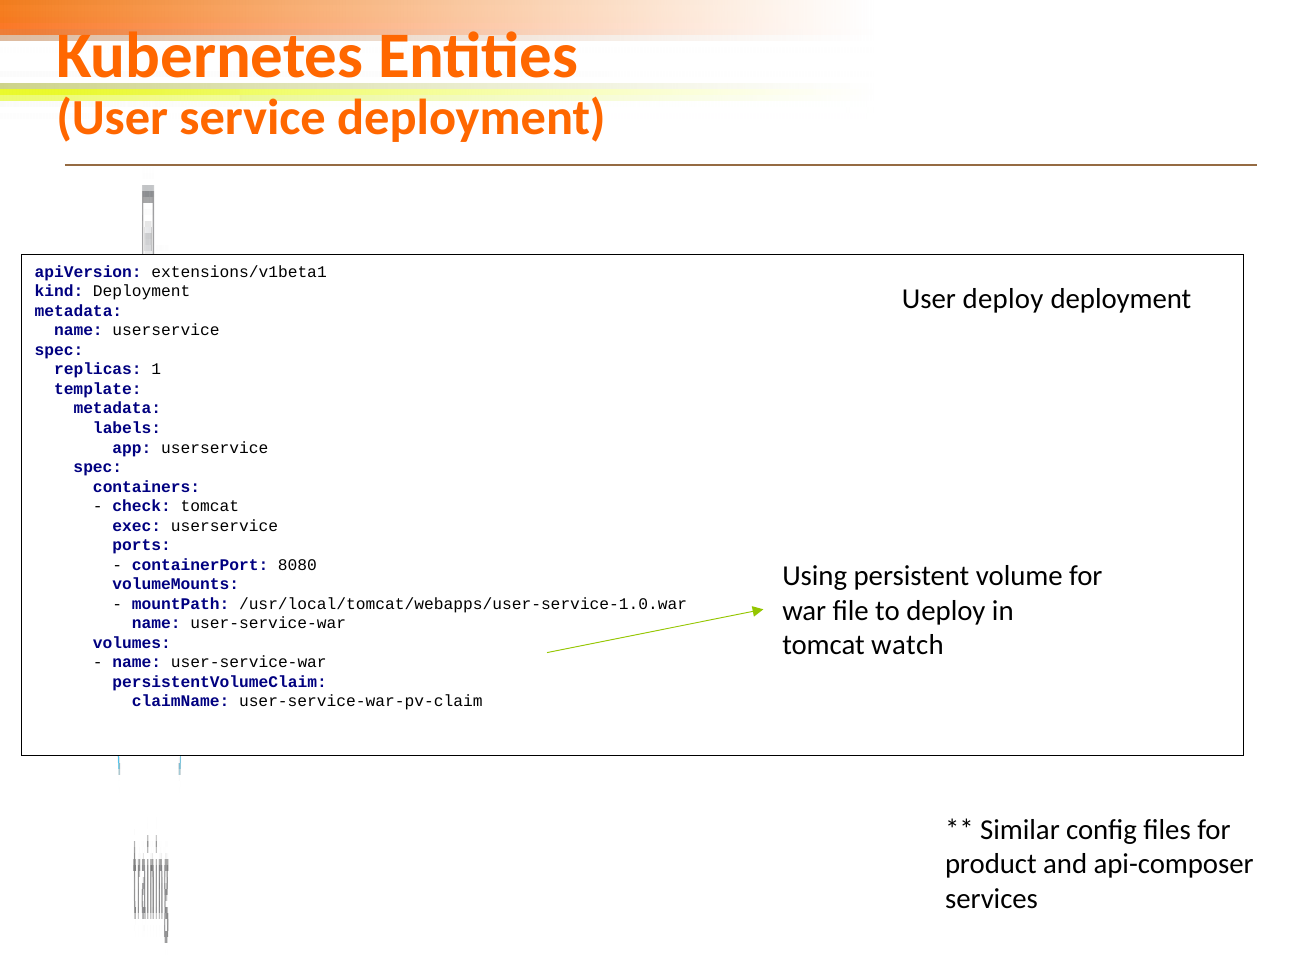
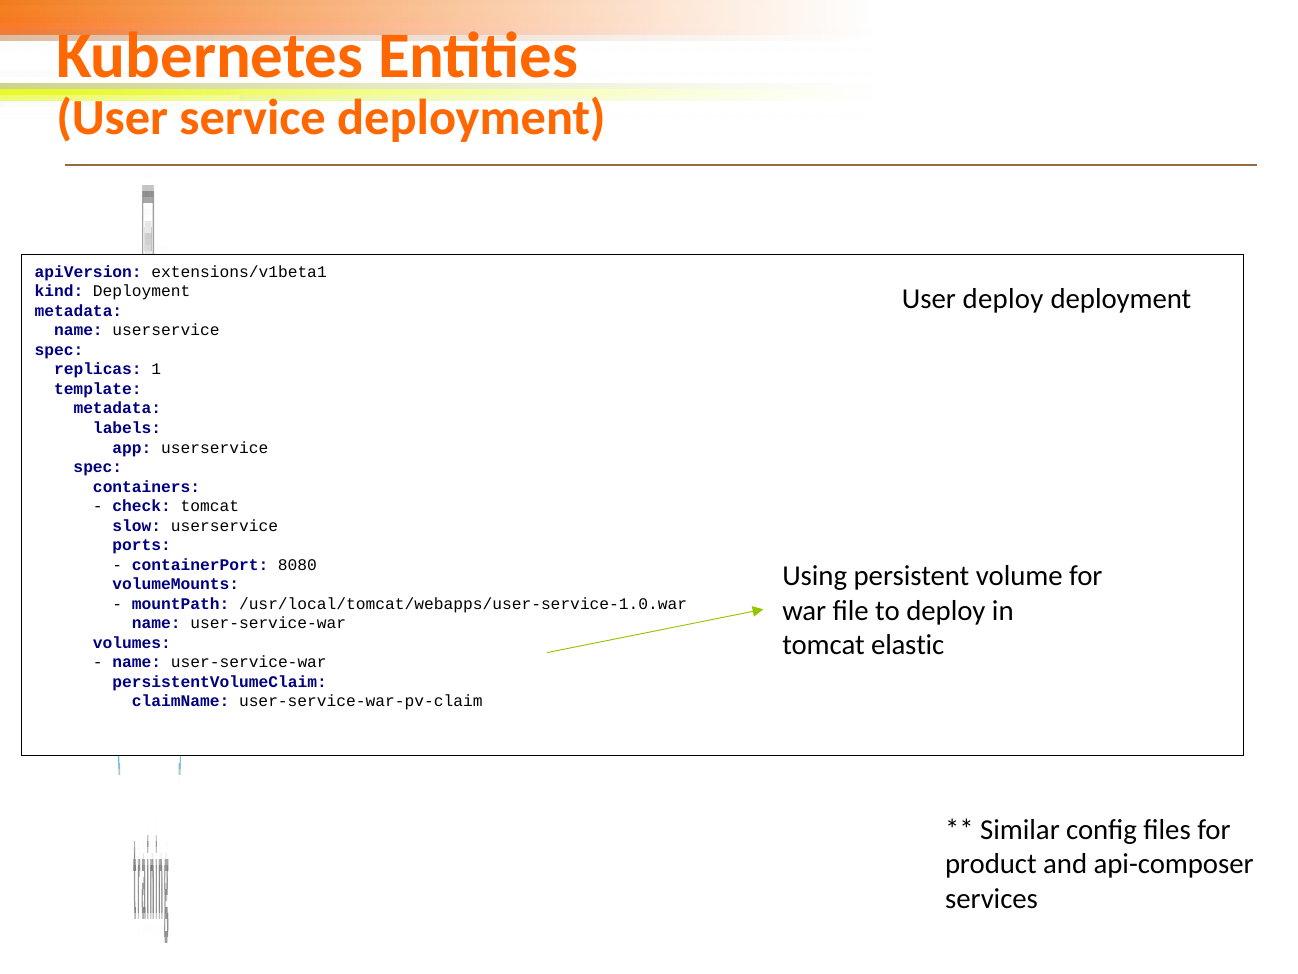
exec: exec -> slow (137, 525)
watch: watch -> elastic (908, 645)
